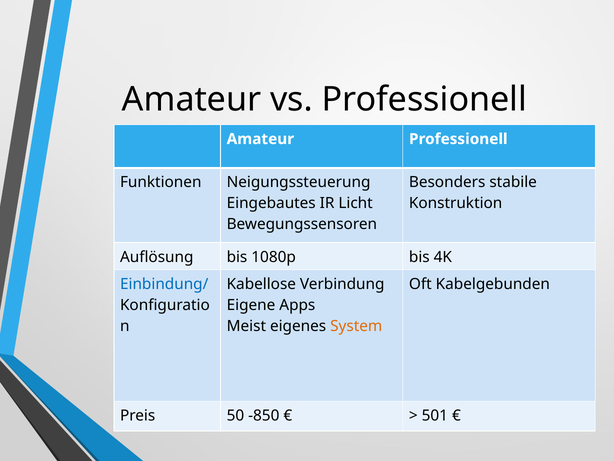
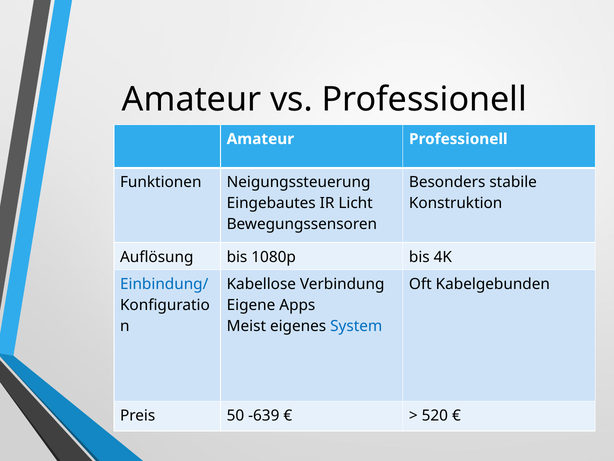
System colour: orange -> blue (356, 326)
-850: -850 -> -639 (264, 415)
501: 501 -> 520 (435, 415)
